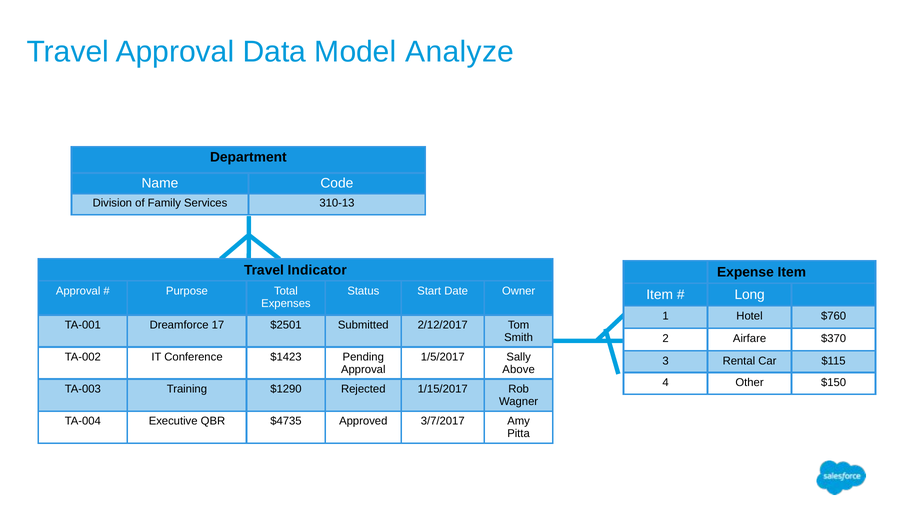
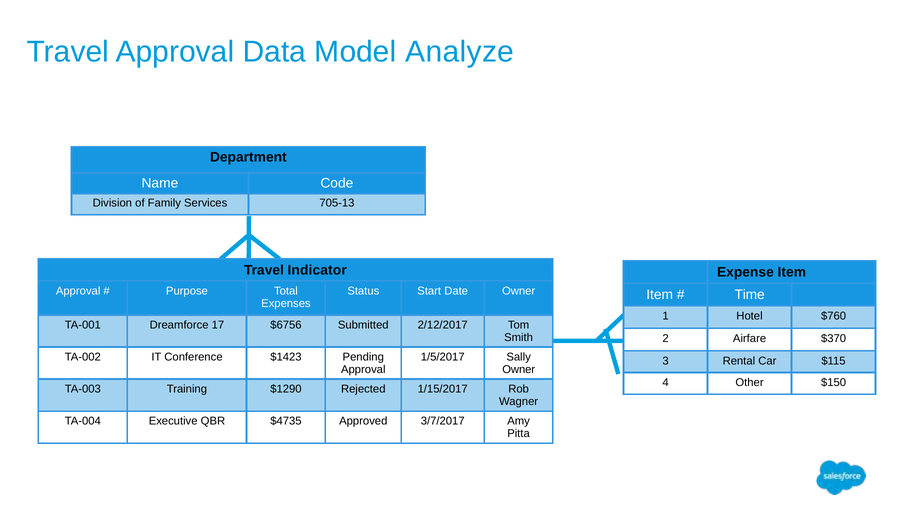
310-13: 310-13 -> 705-13 (337, 203)
Long: Long -> Time (750, 295)
$2501: $2501 -> $6756 (286, 325)
Above: Above -> Owner (519, 370)
